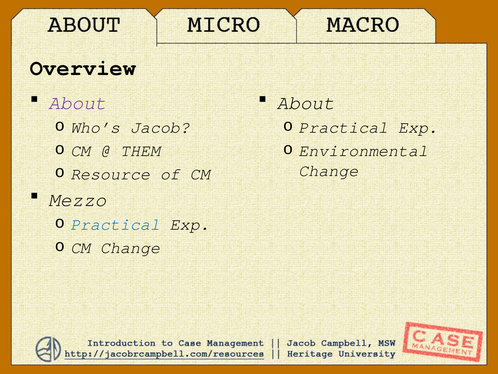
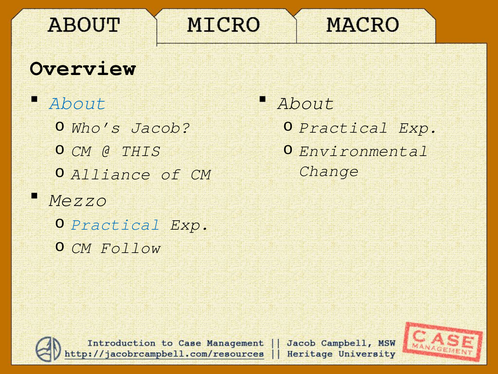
About colour: purple -> blue (78, 103)
THEM: THEM -> THIS (140, 151)
Resource: Resource -> Alliance (110, 174)
CM Change: Change -> Follow (130, 247)
